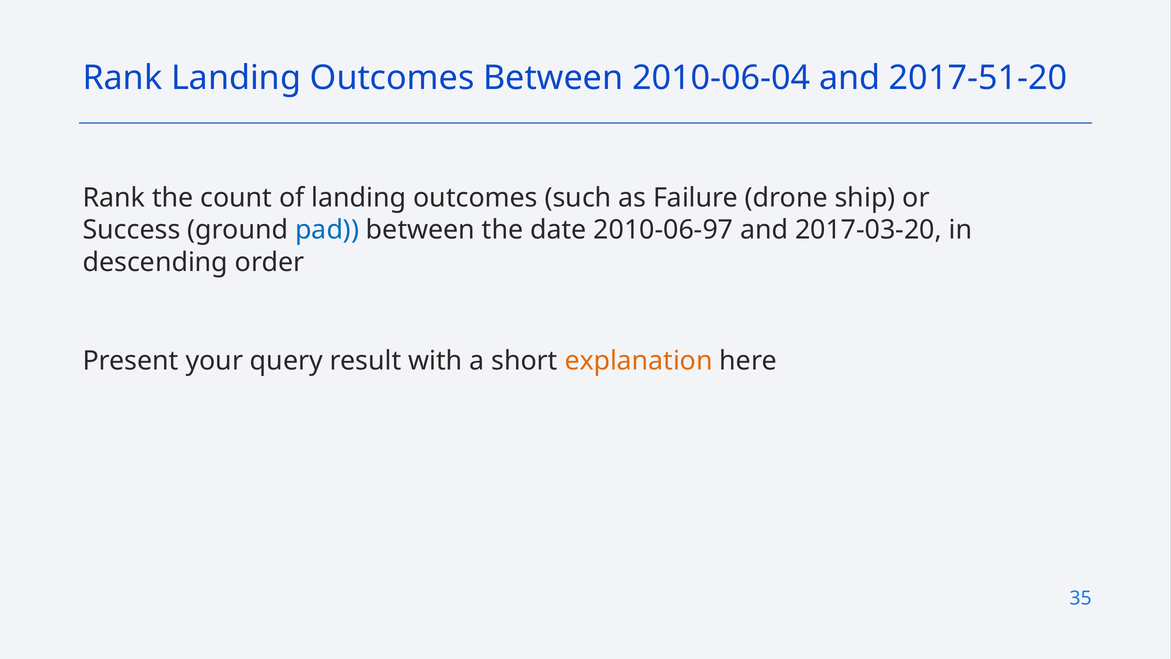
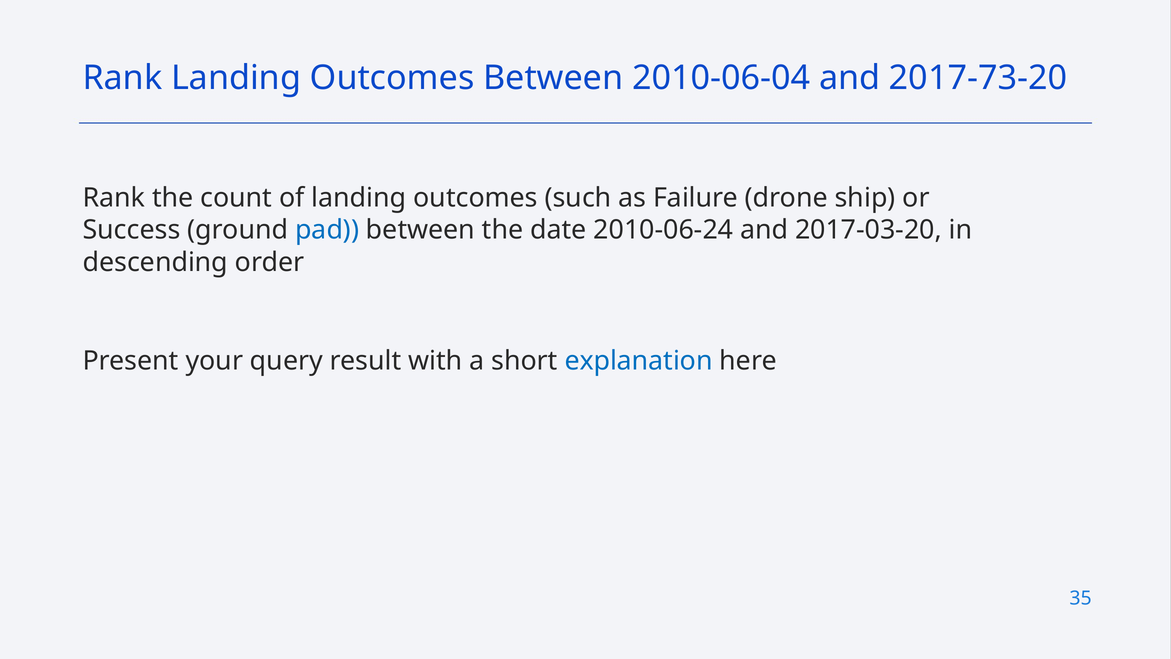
2017-51-20: 2017-51-20 -> 2017-73-20 (978, 78)
2010-06-97: 2010-06-97 -> 2010-06-24 (663, 230)
explanation colour: orange -> blue (639, 361)
